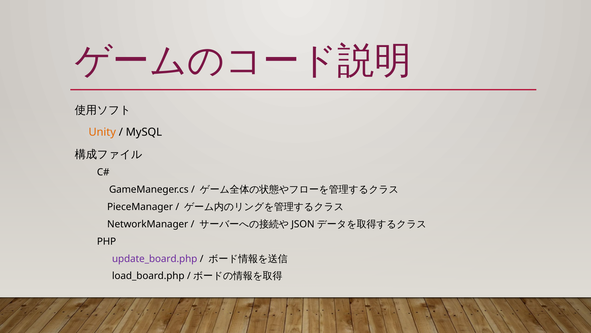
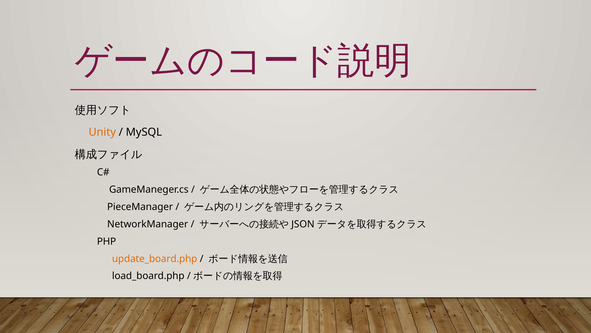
update_board.php colour: purple -> orange (155, 258)
